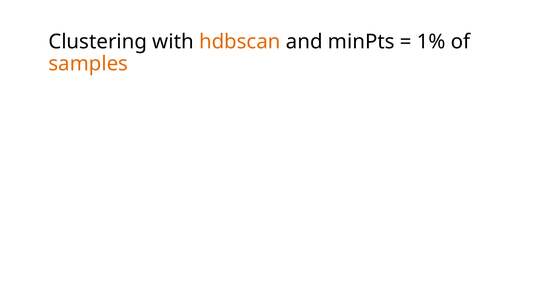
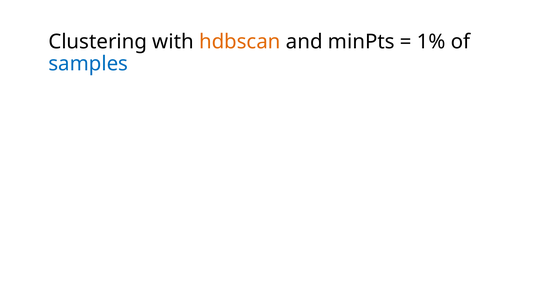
samples colour: orange -> blue (88, 64)
